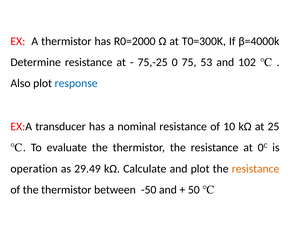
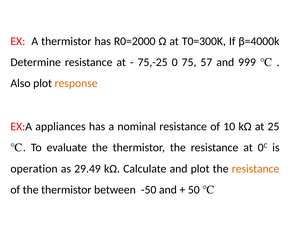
53: 53 -> 57 (206, 62)
102: 102 -> 999 (247, 62)
response colour: blue -> orange (76, 83)
transducer: transducer -> appliances (60, 127)
